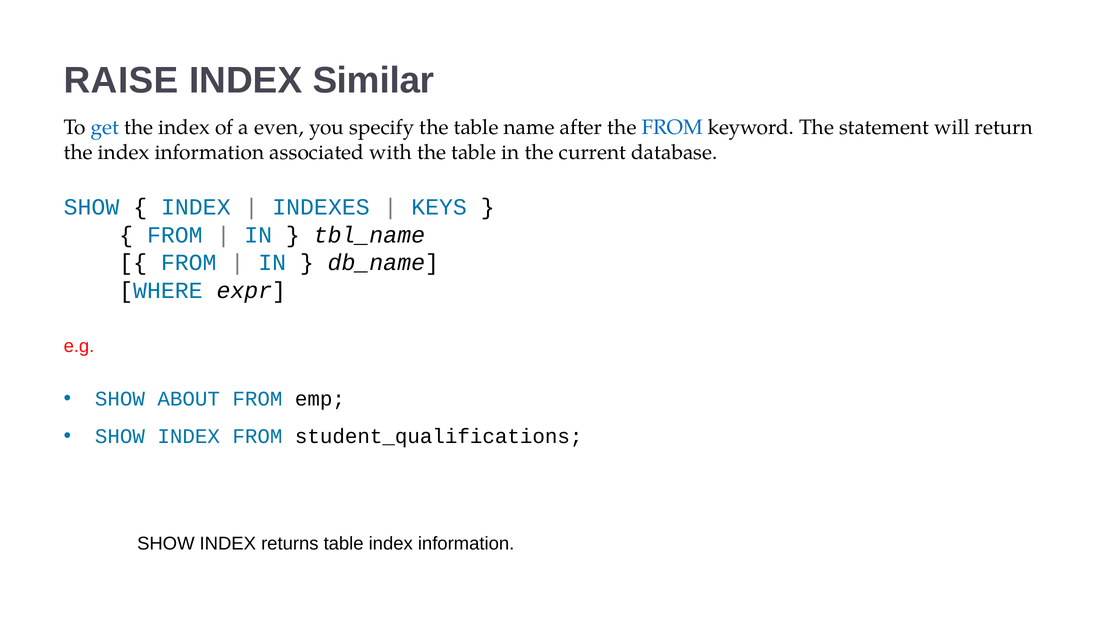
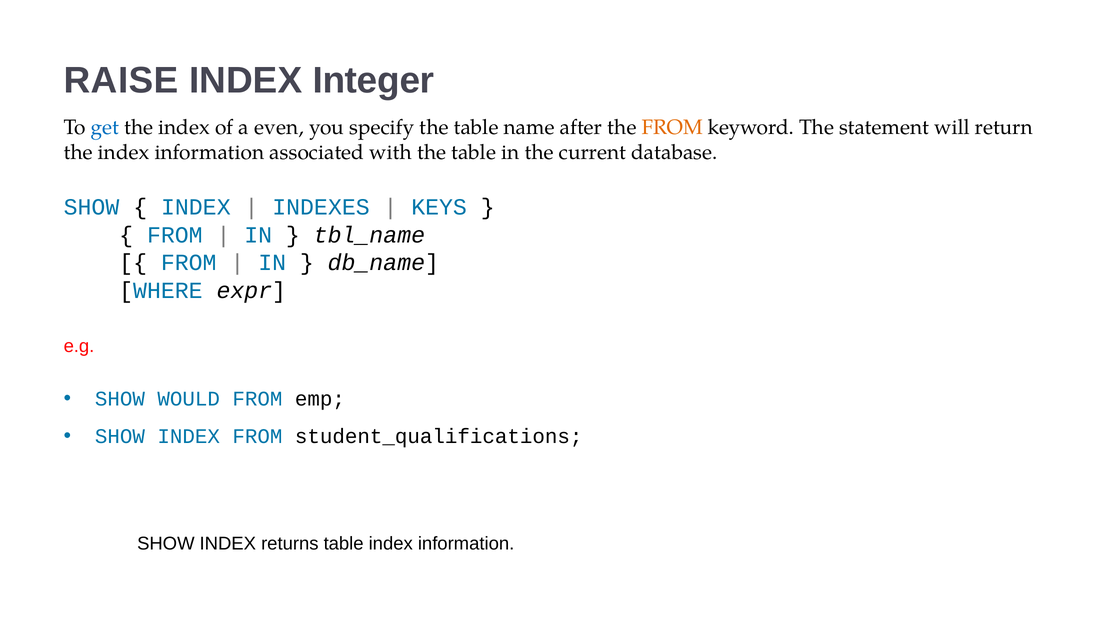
Similar: Similar -> Integer (373, 80)
FROM colour: blue -> orange (672, 127)
ABOUT: ABOUT -> WOULD (189, 399)
